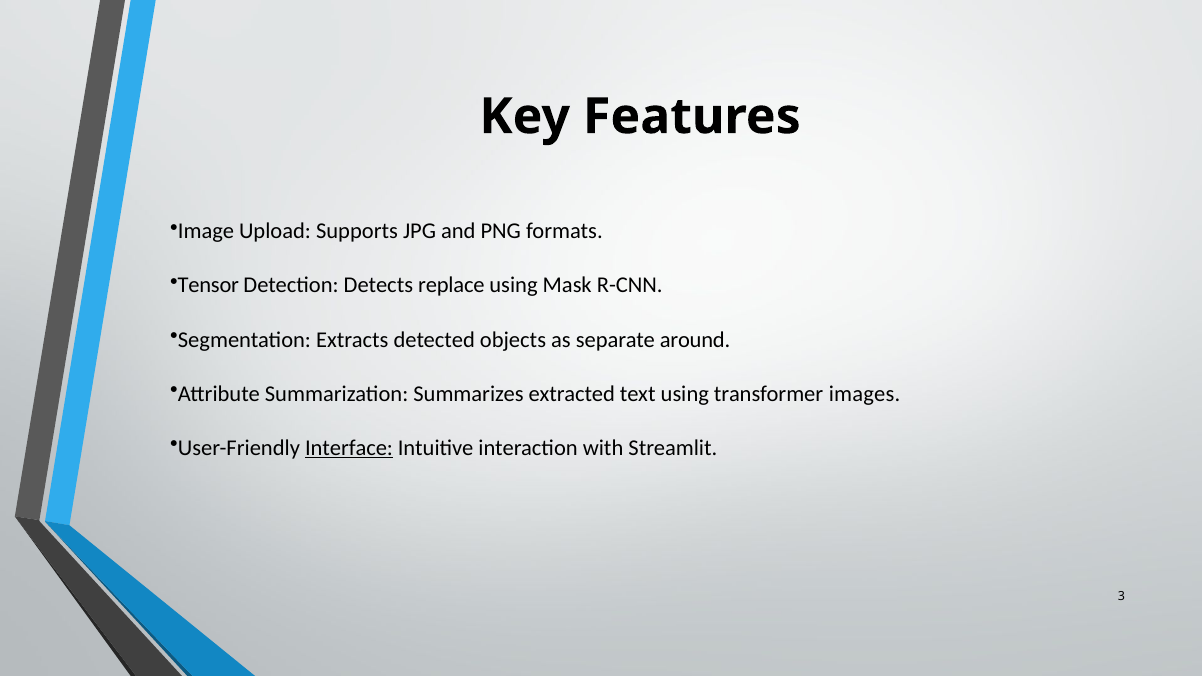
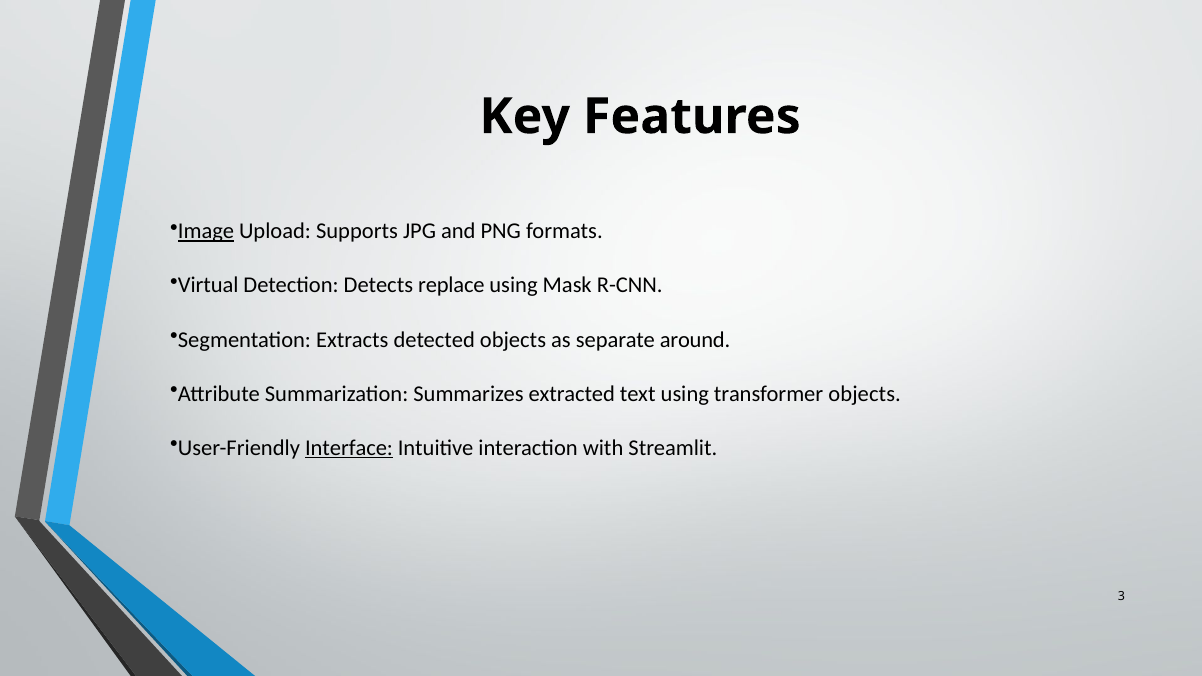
Image underline: none -> present (206, 231)
Tensor: Tensor -> Virtual (208, 286)
transformer images: images -> objects (865, 394)
